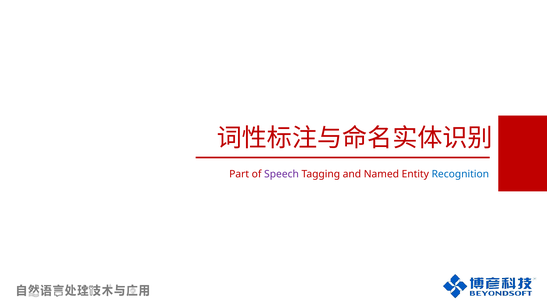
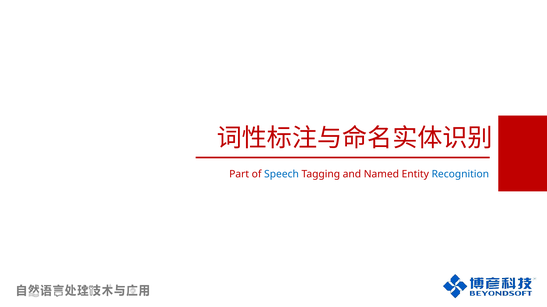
Speech colour: purple -> blue (282, 174)
